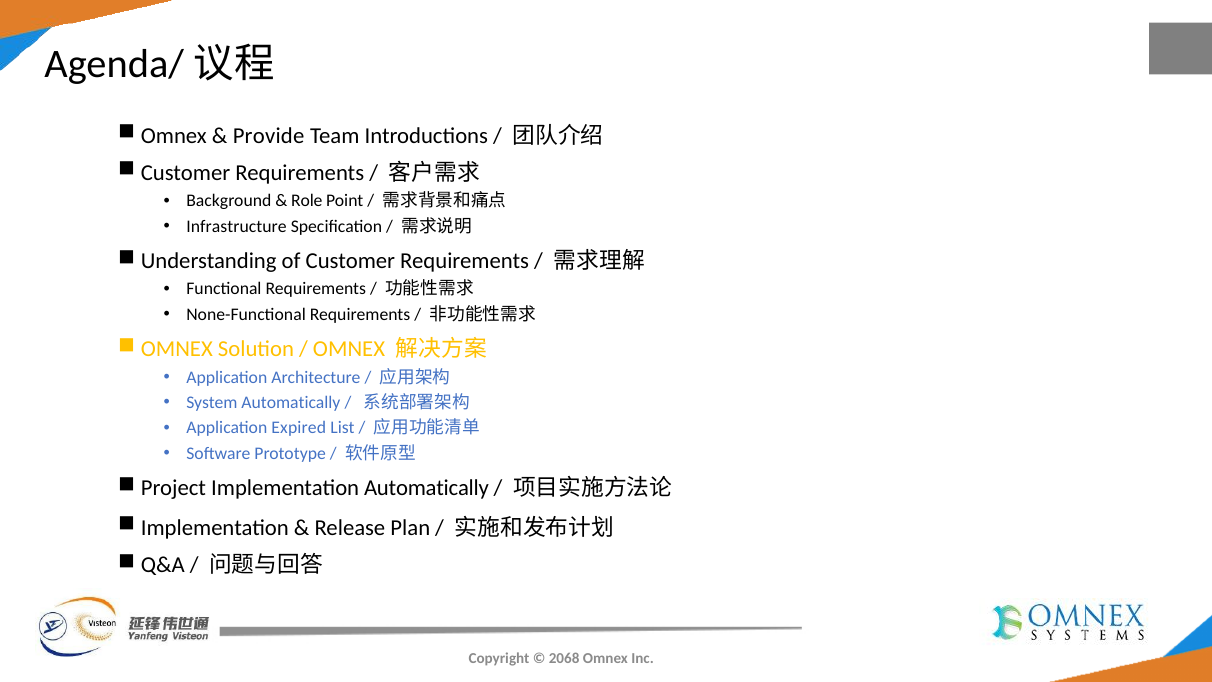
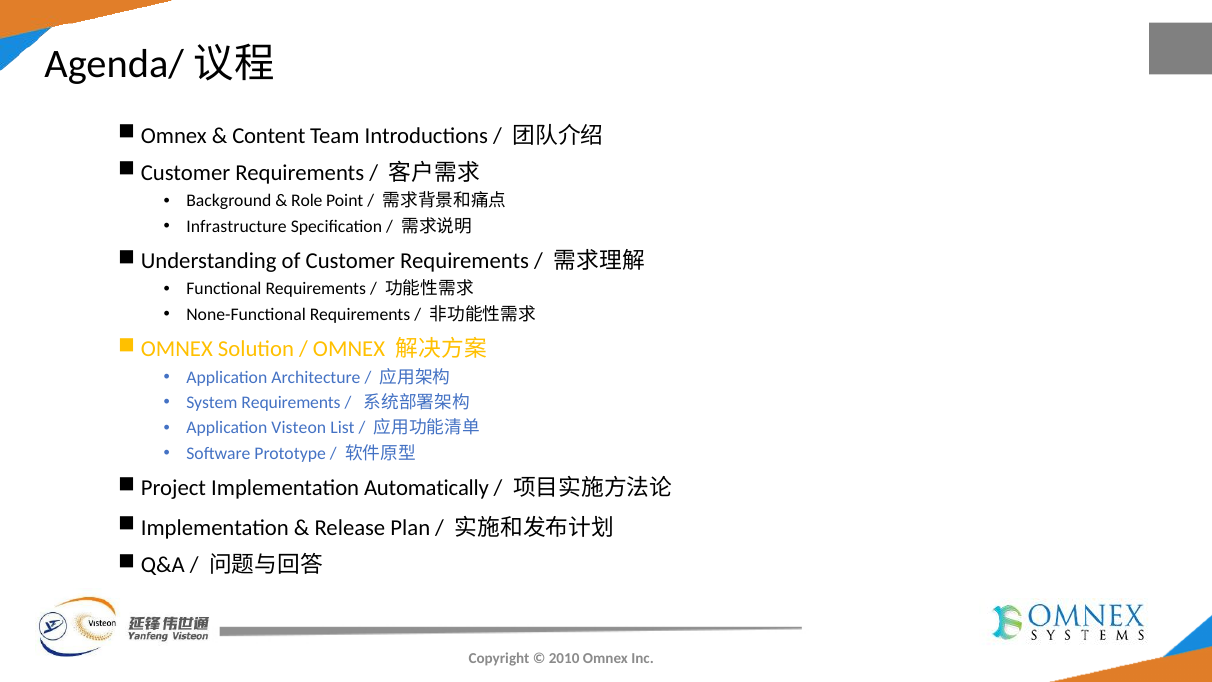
Provide: Provide -> Content (269, 136)
System Automatically: Automatically -> Requirements (291, 403)
Expired: Expired -> Visteon (299, 428)
2068: 2068 -> 2010 (564, 658)
